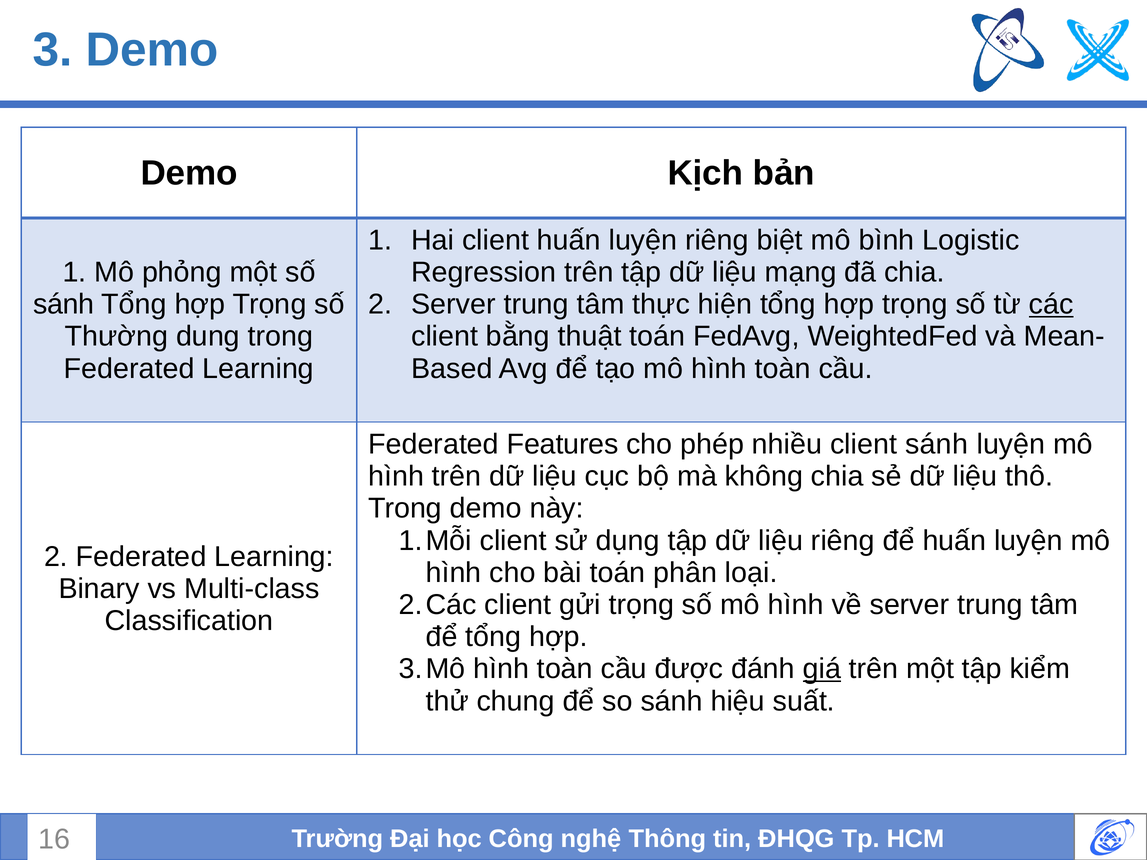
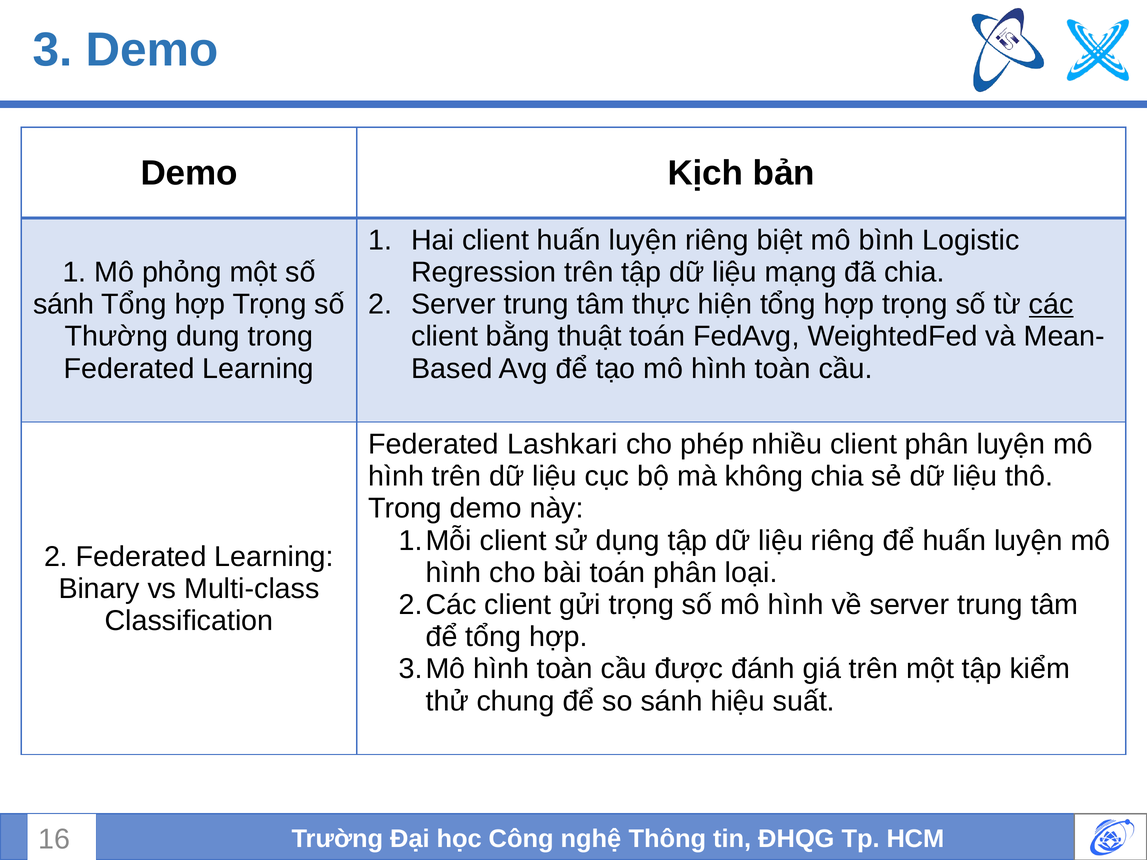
Features: Features -> Lashkari (562, 444)
client sánh: sánh -> phân (937, 444)
giá underline: present -> none (822, 669)
